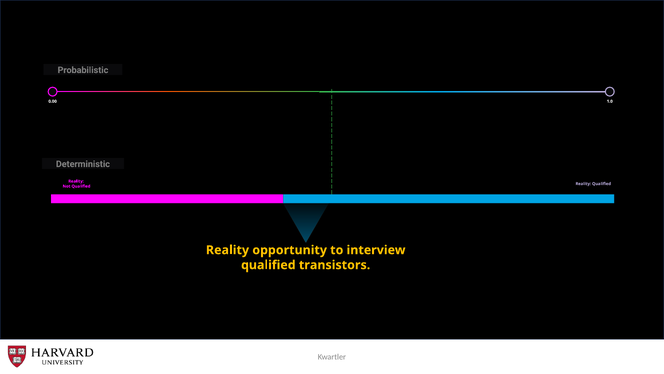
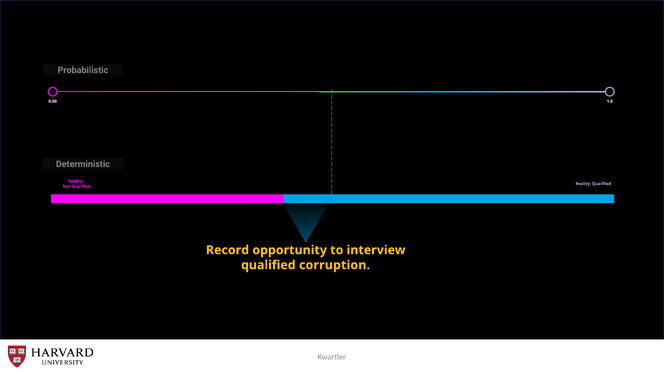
Reality: Reality -> Record (227, 250)
transistors: transistors -> corruption (335, 265)
